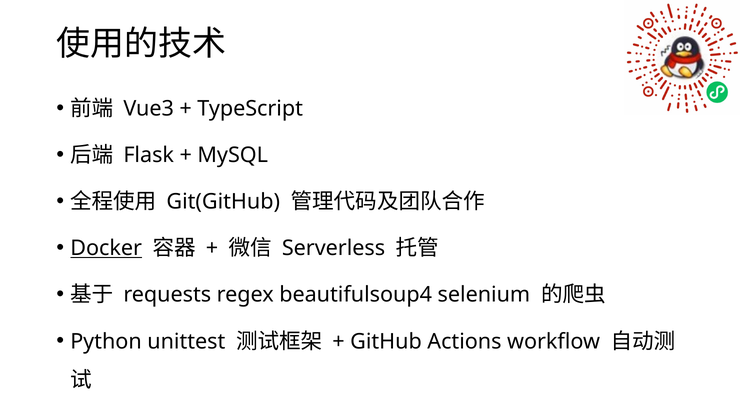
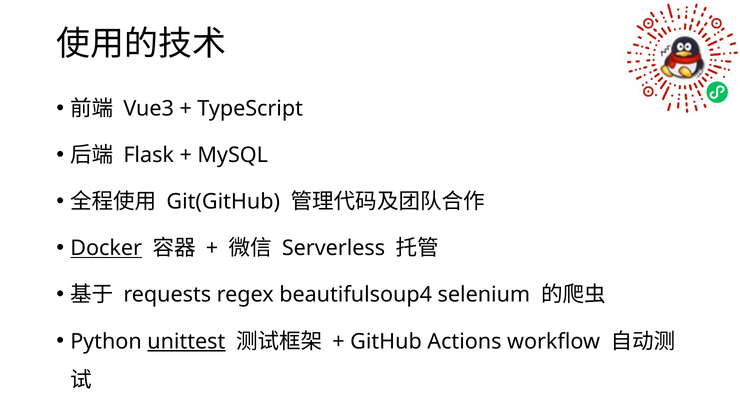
unittest underline: none -> present (186, 342)
